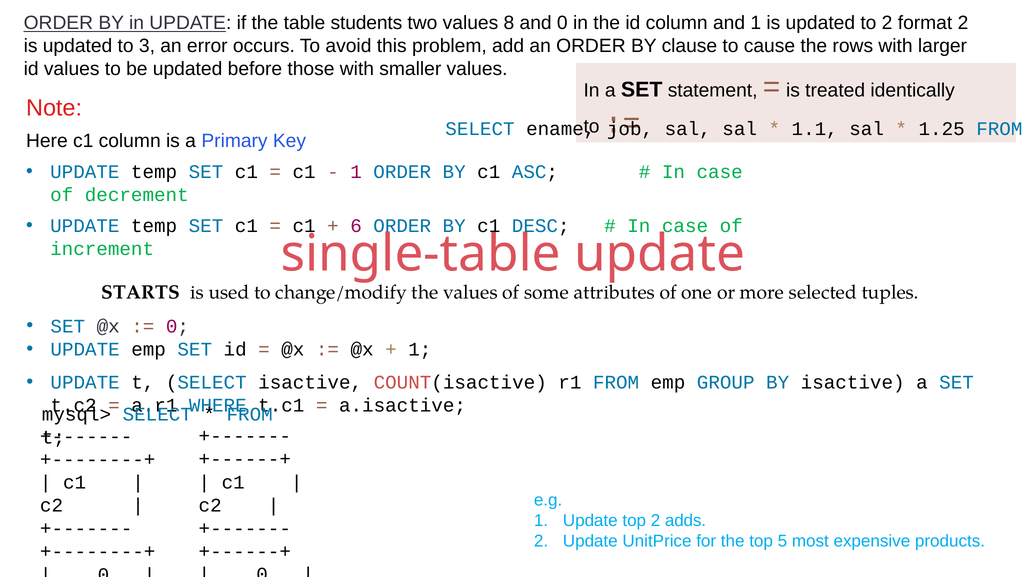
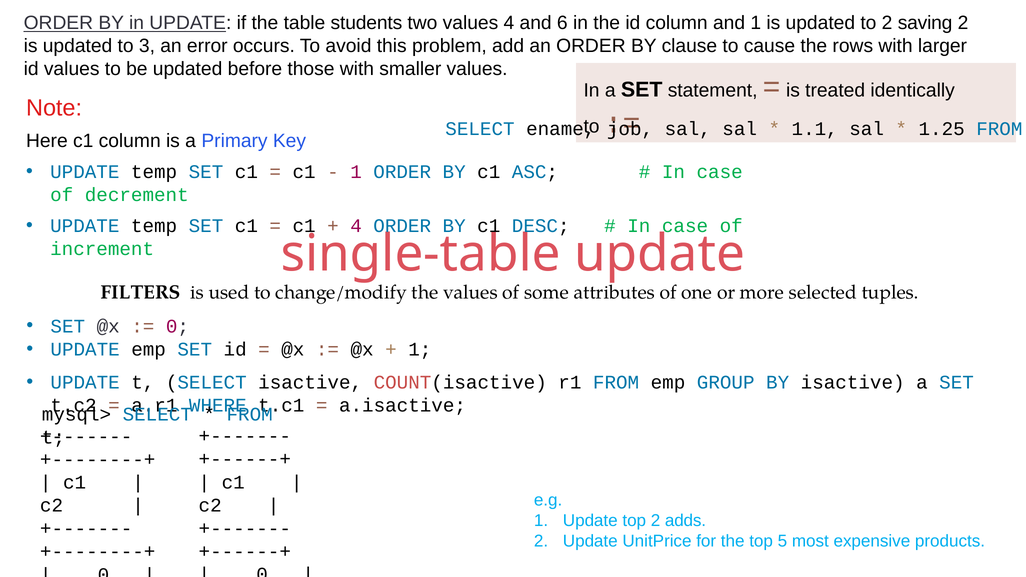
values 8: 8 -> 4 (509, 23)
and 0: 0 -> 6 (562, 23)
format: format -> saving (925, 23)
6: 6 -> 4 (356, 226)
STARTS: STARTS -> FILTERS (141, 292)
